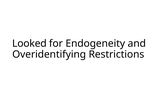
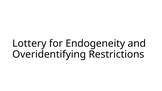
Looked: Looked -> Lottery (29, 44)
